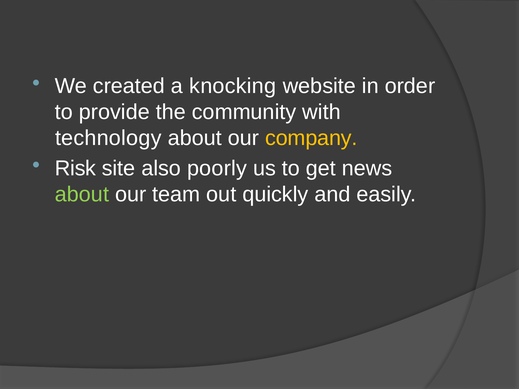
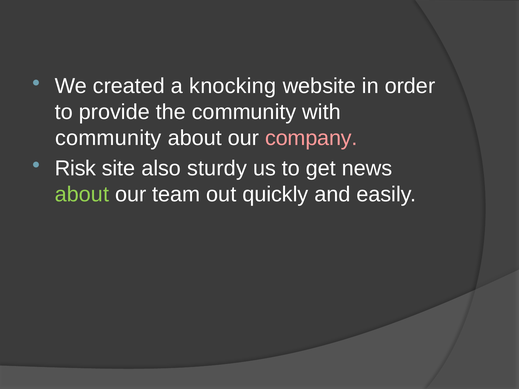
technology: technology -> community (108, 138)
company colour: yellow -> pink (311, 138)
poorly: poorly -> sturdy (217, 168)
